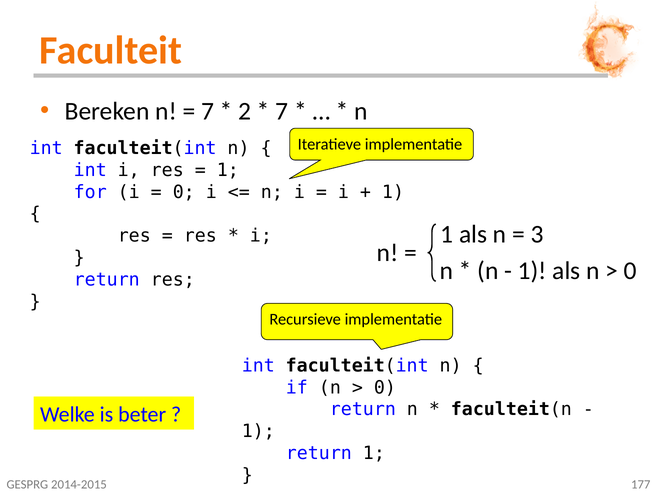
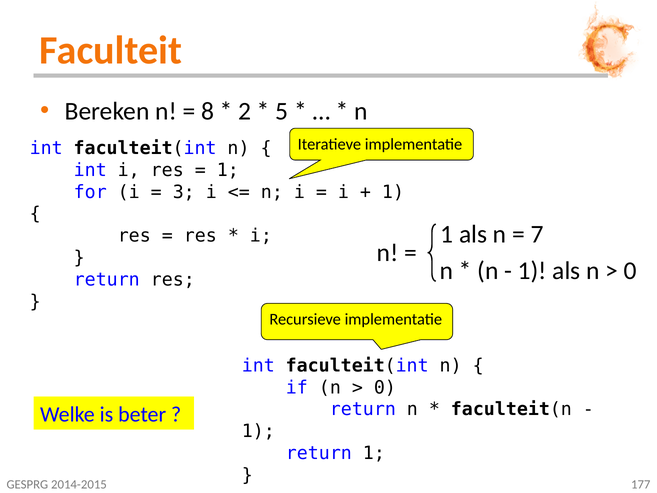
7: 7 -> 8 (208, 111)
7: 7 -> 5 (282, 111)
0: 0 -> 3 (184, 192)
3: 3 -> 7 (537, 234)
